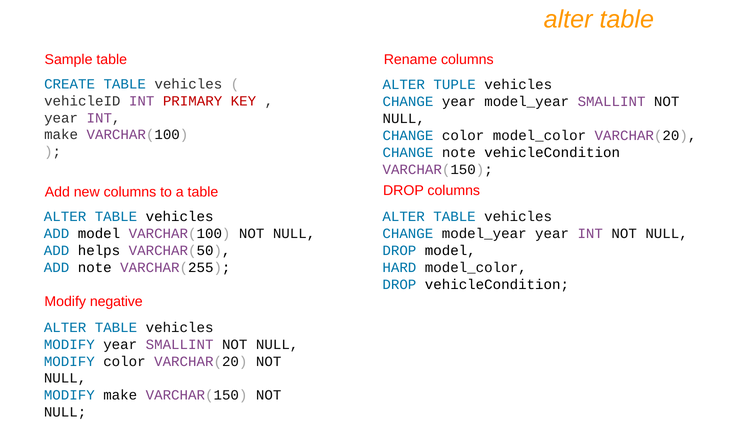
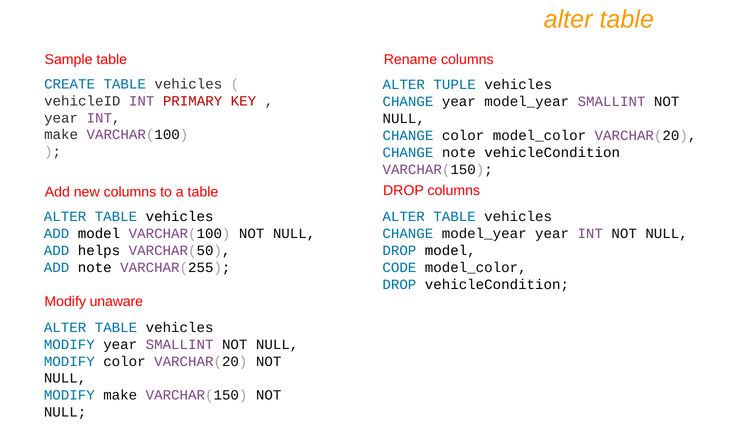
HARD: HARD -> CODE (399, 268)
negative: negative -> unaware (116, 301)
